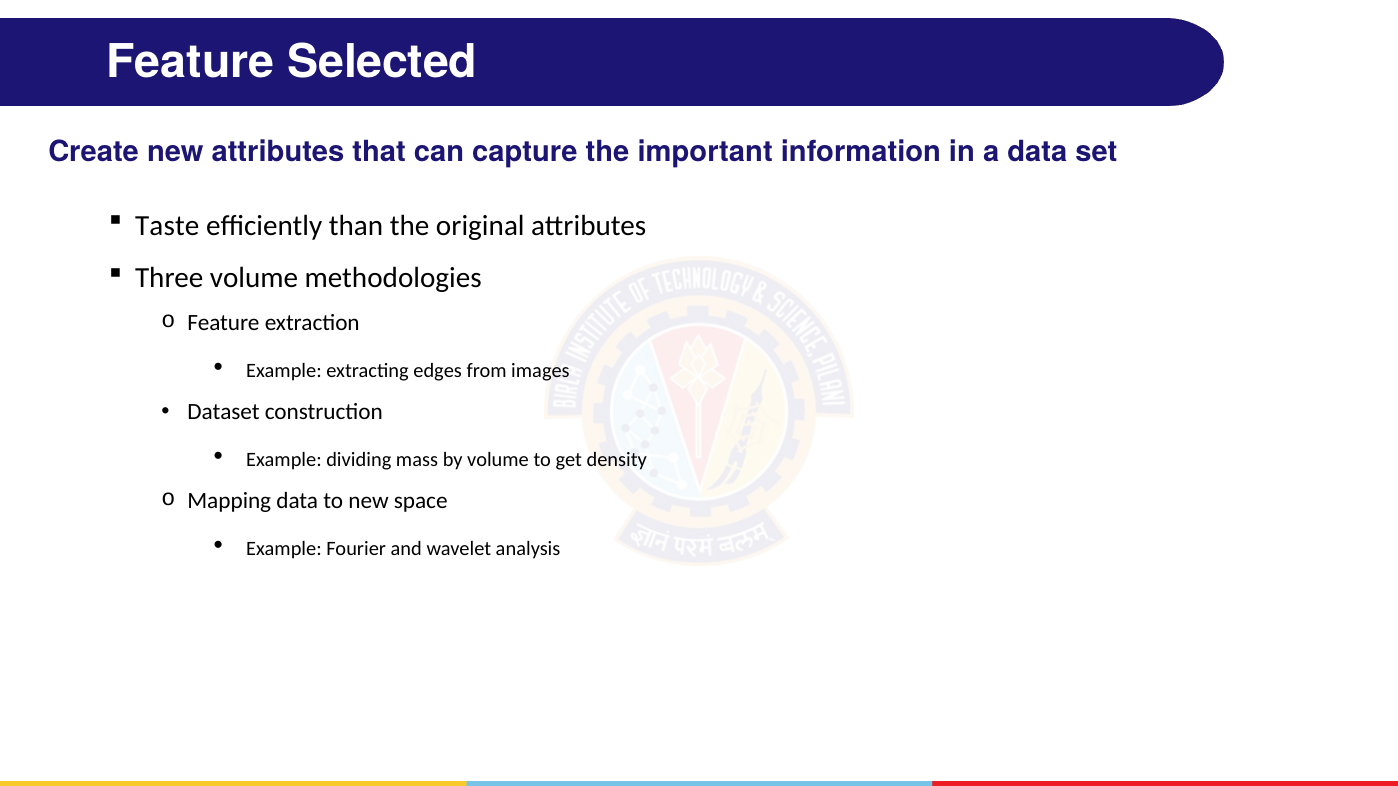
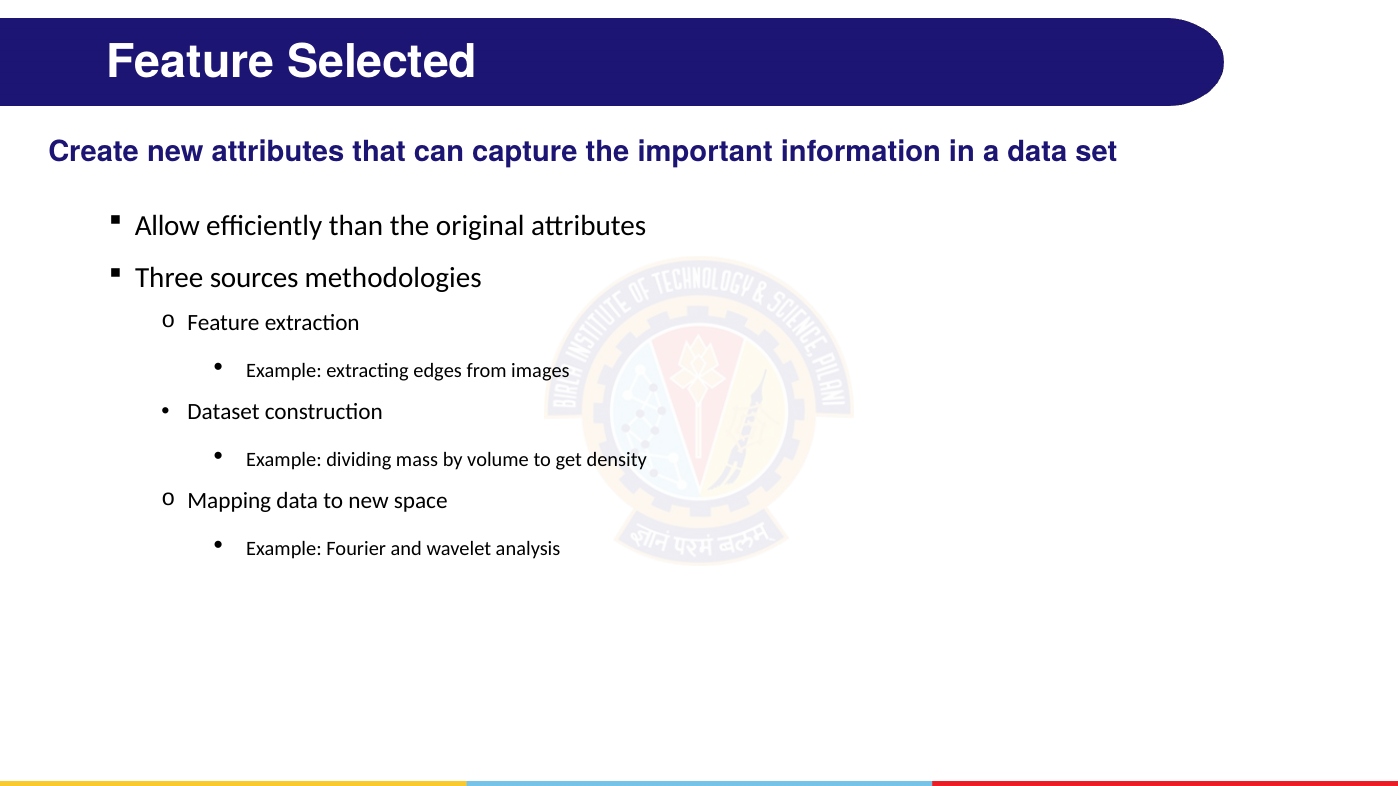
Taste: Taste -> Allow (167, 226)
Three volume: volume -> sources (254, 278)
